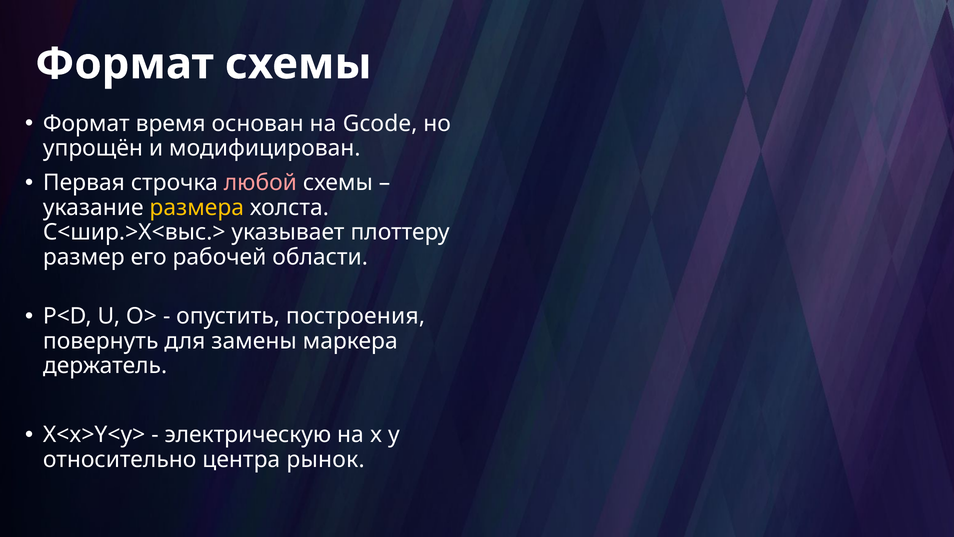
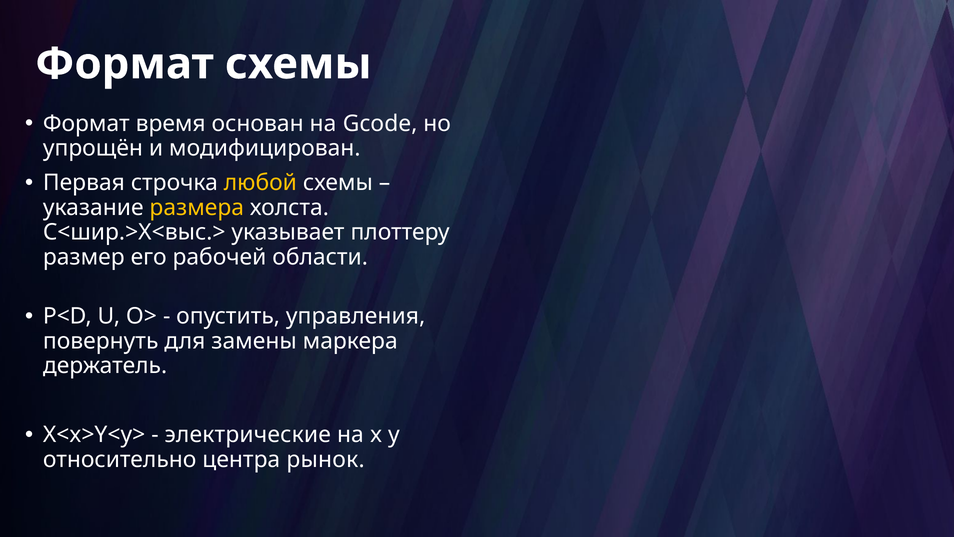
любой colour: pink -> yellow (260, 183)
построения: построения -> управления (356, 316)
электрическую: электрическую -> электрические (248, 435)
